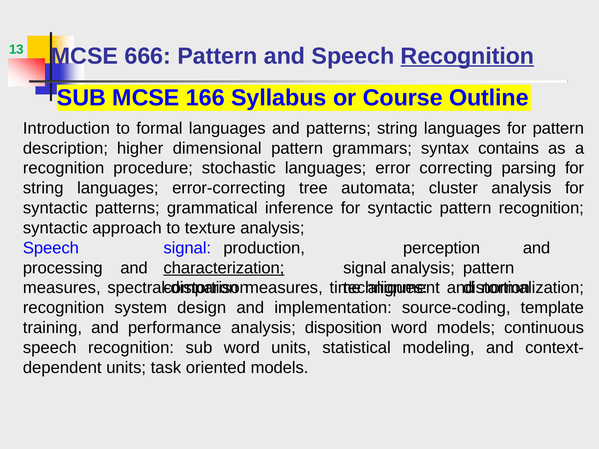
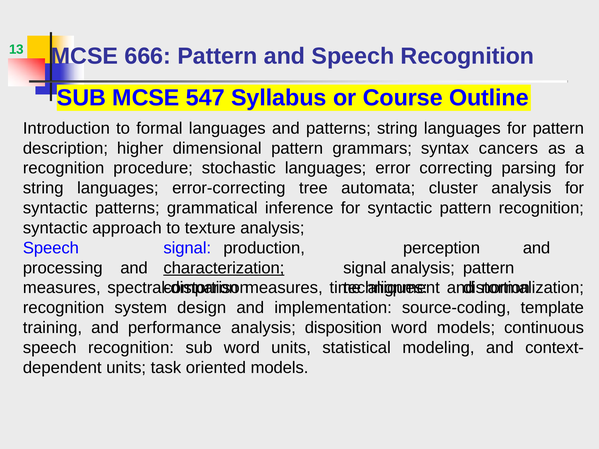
Recognition underline: present -> none (467, 56)
166: 166 -> 547 (205, 98)
contains: contains -> cancers (508, 148)
